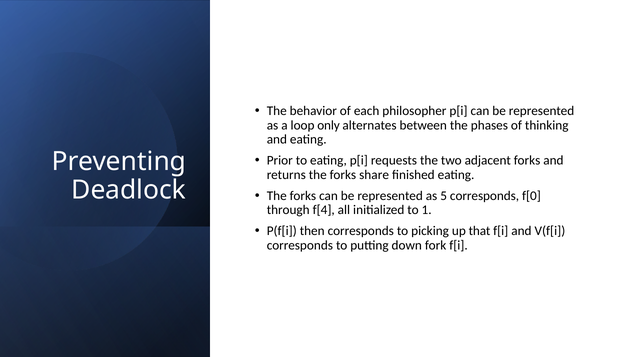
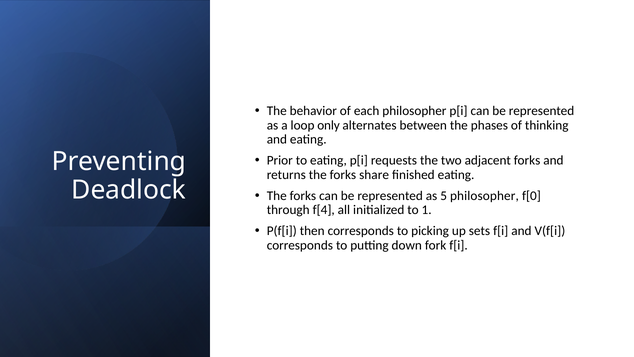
5 corresponds: corresponds -> philosopher (484, 195)
that: that -> sets (479, 231)
